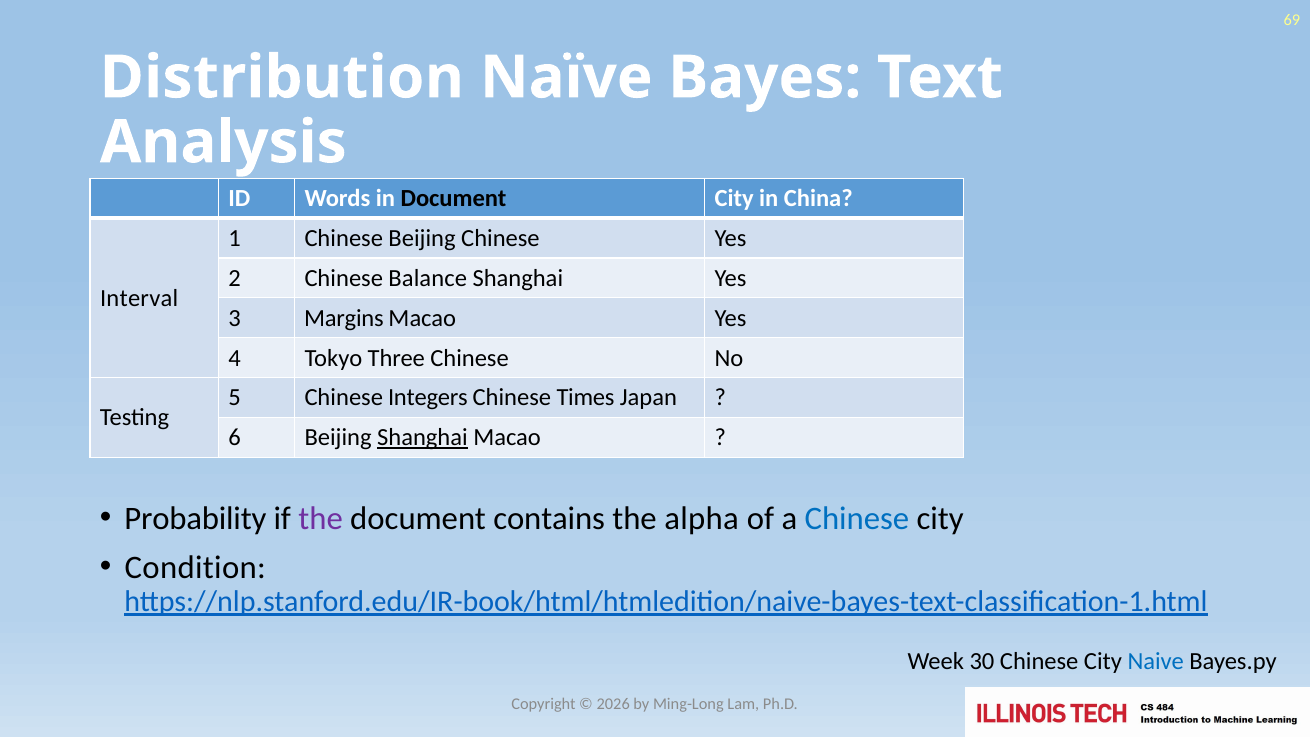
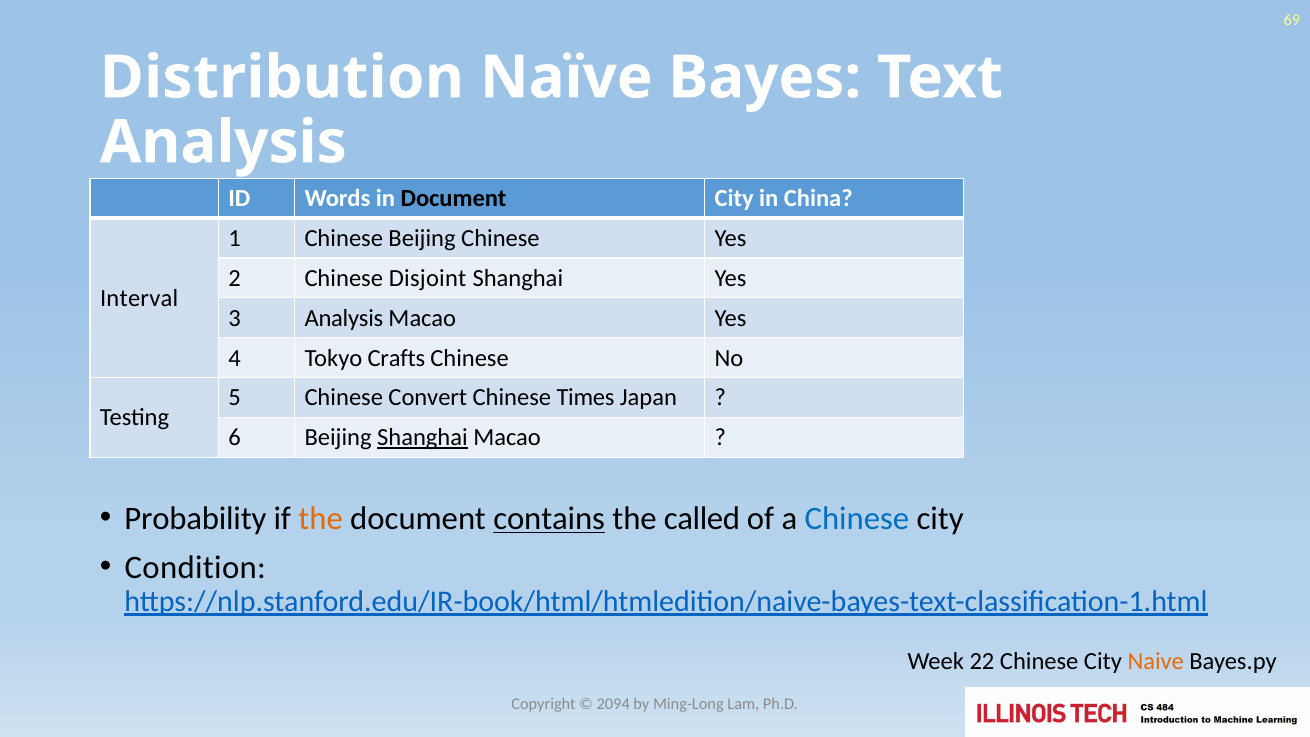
Balance: Balance -> Disjoint (428, 278)
3 Margins: Margins -> Analysis (344, 318)
Three: Three -> Crafts (396, 358)
Integers: Integers -> Convert (428, 398)
the colour: purple -> orange (321, 518)
contains underline: none -> present (549, 518)
alpha: alpha -> called (702, 518)
30: 30 -> 22 (982, 661)
Naive colour: blue -> orange (1156, 661)
2026: 2026 -> 2094 (613, 704)
